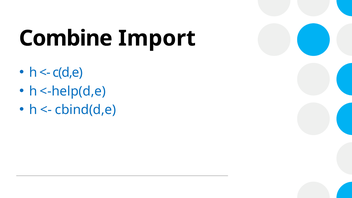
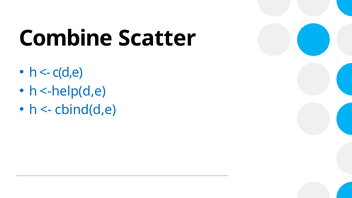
Import: Import -> Scatter (157, 38)
